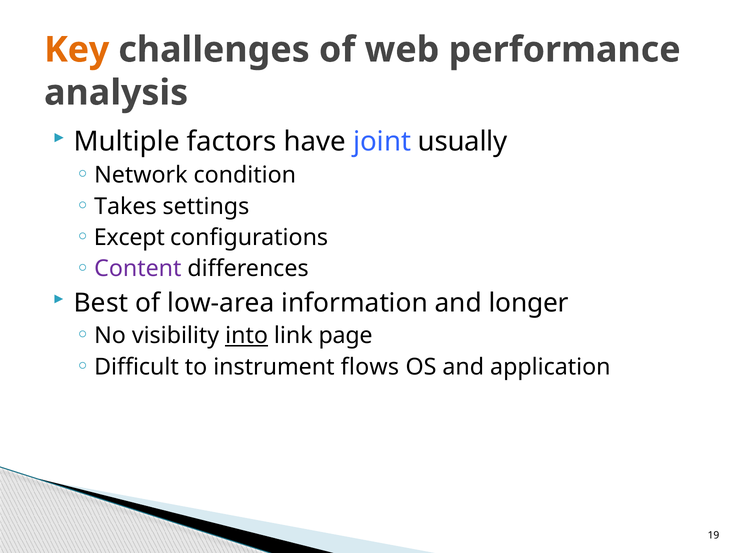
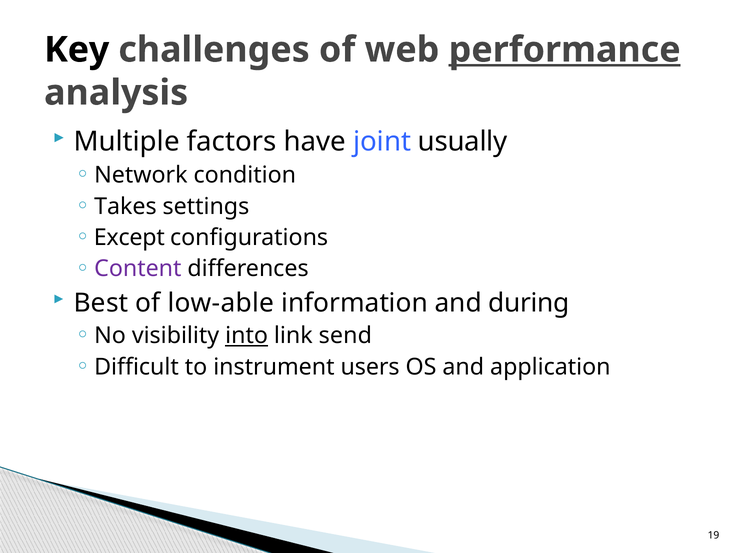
Key colour: orange -> black (77, 50)
performance underline: none -> present (565, 50)
low-area: low-area -> low-able (221, 303)
longer: longer -> during (529, 303)
page: page -> send (345, 336)
flows: flows -> users (370, 367)
